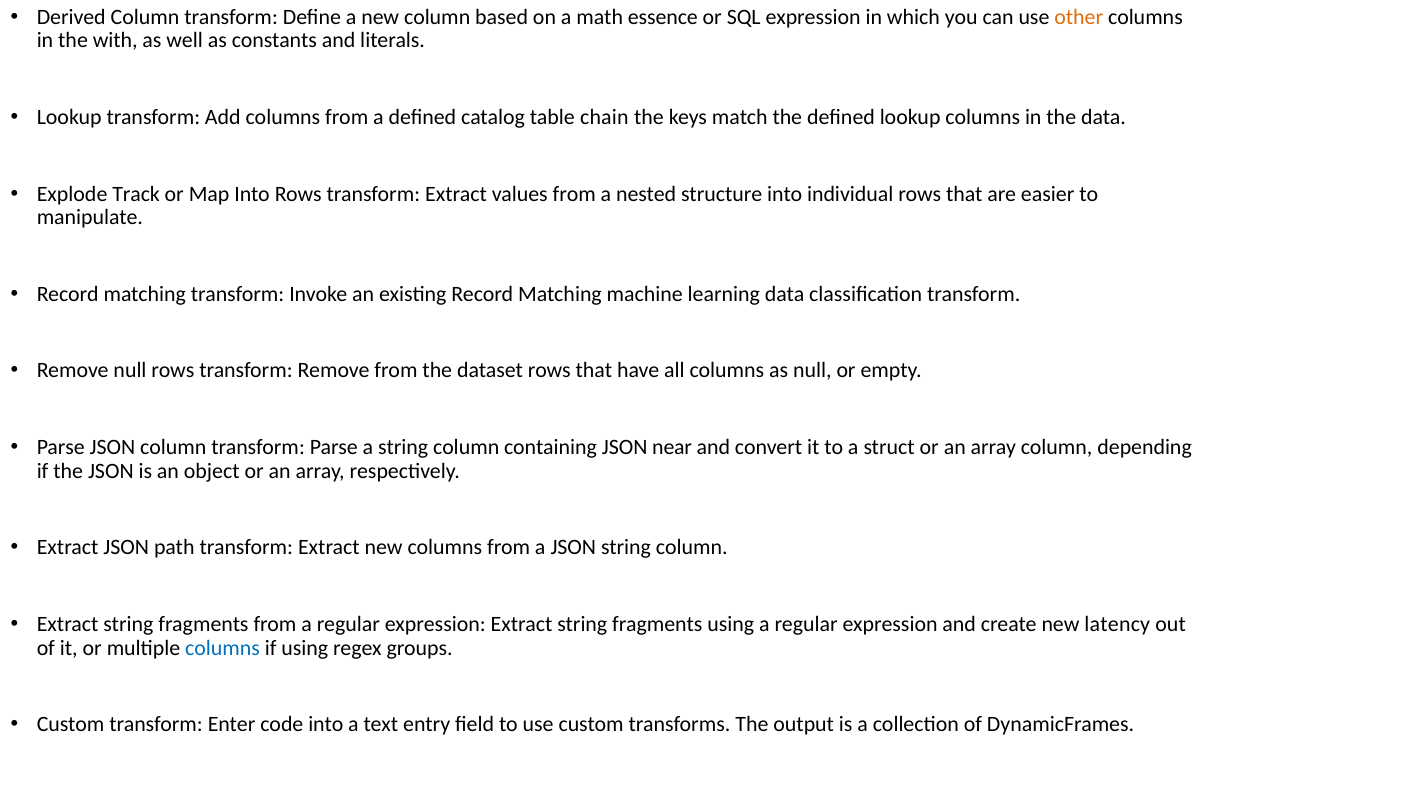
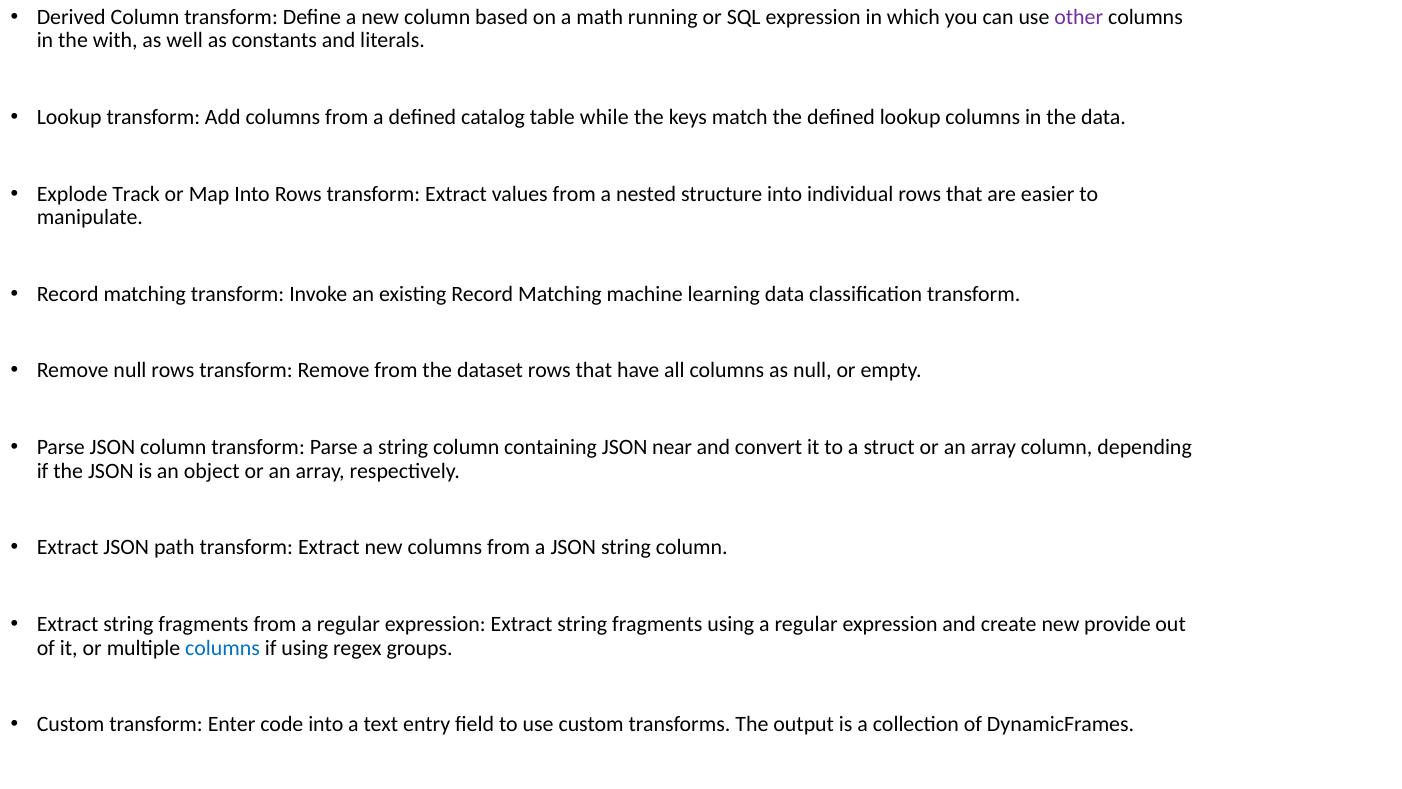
essence: essence -> running (663, 17)
other colour: orange -> purple (1079, 17)
chain: chain -> while (604, 117)
latency: latency -> provide (1118, 624)
